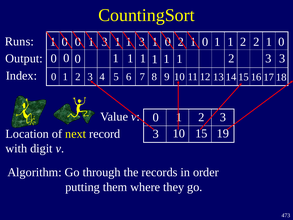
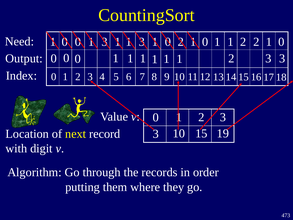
Runs: Runs -> Need (19, 41)
